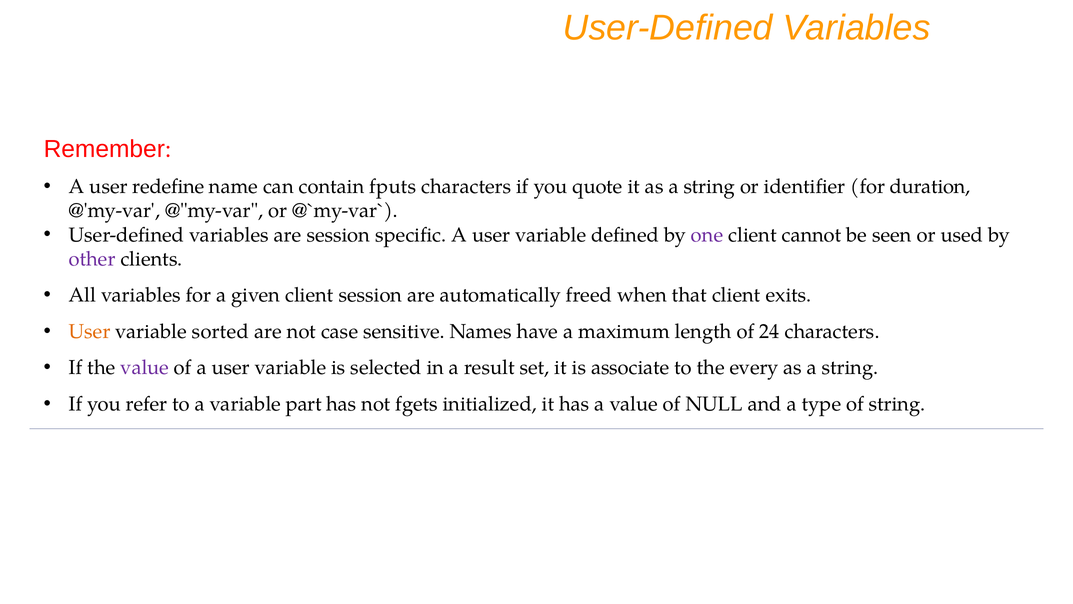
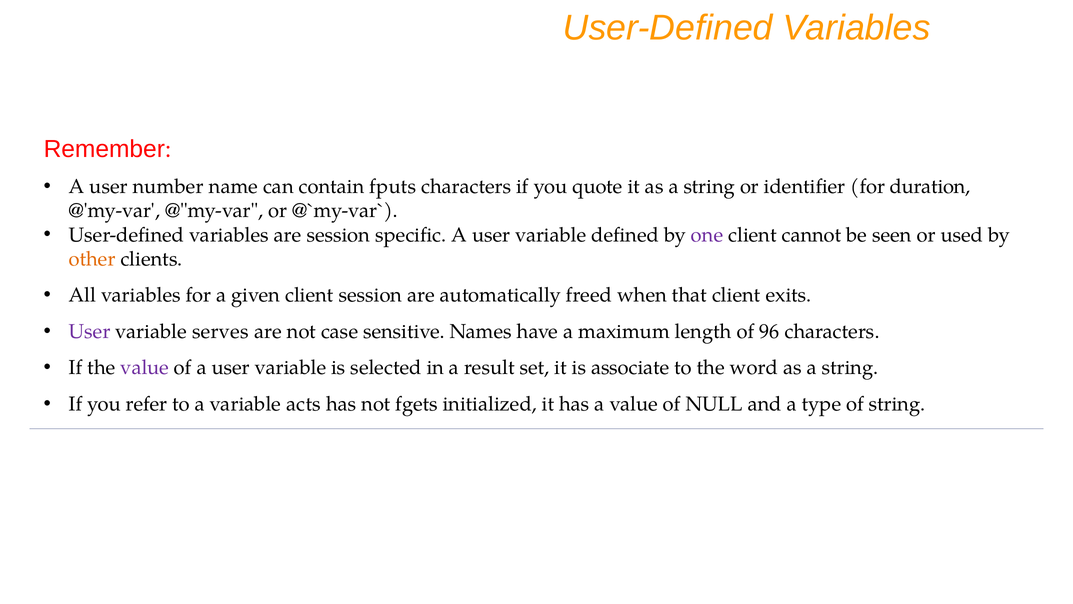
redefine: redefine -> number (168, 186)
other colour: purple -> orange (92, 259)
User colour: orange -> purple (90, 331)
sorted: sorted -> serves (220, 331)
24: 24 -> 96 (769, 331)
every: every -> word (754, 368)
part: part -> acts (303, 404)
